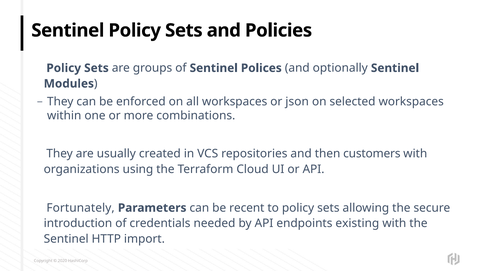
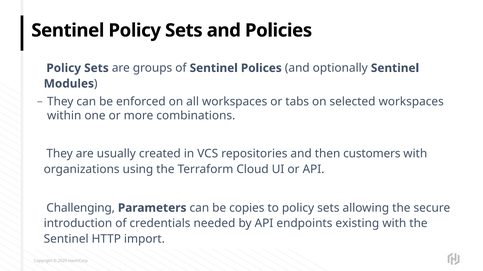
json: json -> tabs (297, 102)
Fortunately: Fortunately -> Challenging (81, 208)
recent: recent -> copies (247, 208)
